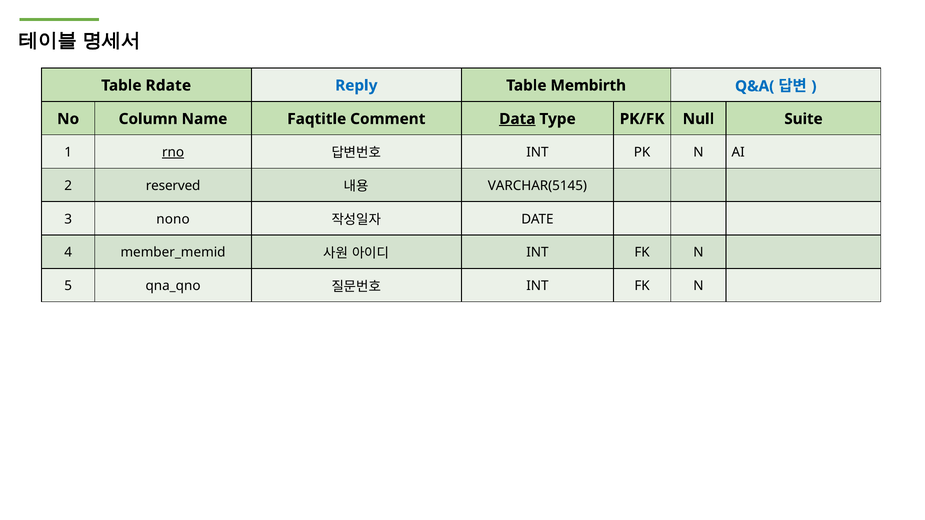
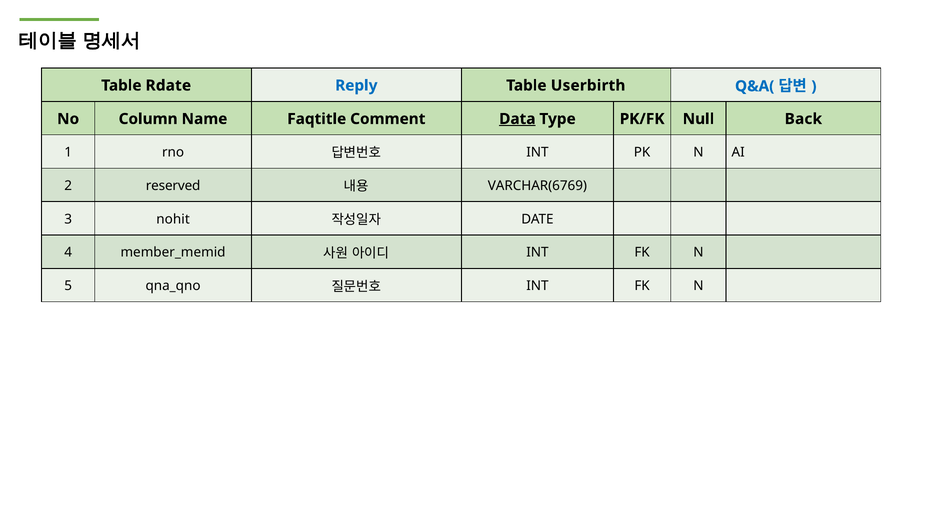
Membirth: Membirth -> Userbirth (588, 86)
Suite: Suite -> Back (803, 119)
rno underline: present -> none (173, 152)
VARCHAR(5145: VARCHAR(5145 -> VARCHAR(6769 (537, 186)
nono: nono -> nohit (173, 219)
